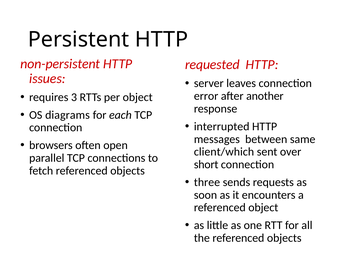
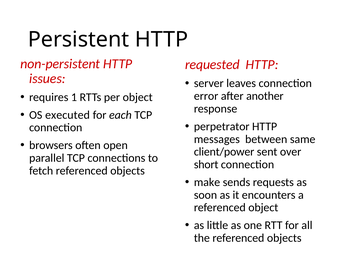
3: 3 -> 1 (74, 97)
diagrams: diagrams -> executed (67, 115)
interrupted: interrupted -> perpetrator (222, 126)
client/which: client/which -> client/power (224, 152)
three: three -> make (207, 182)
